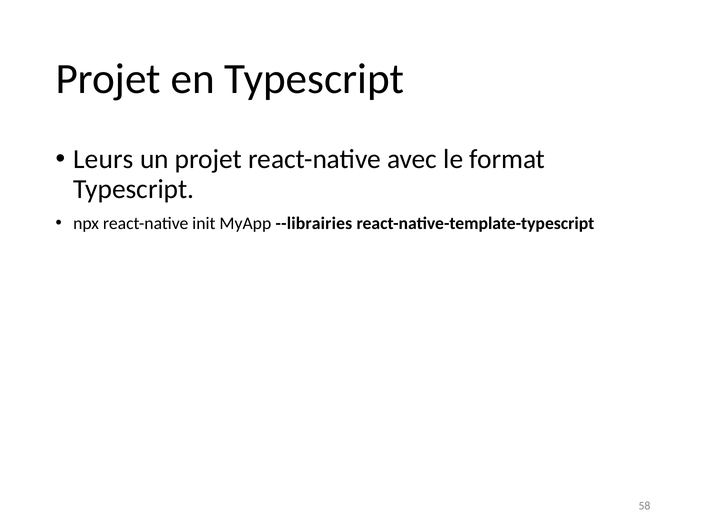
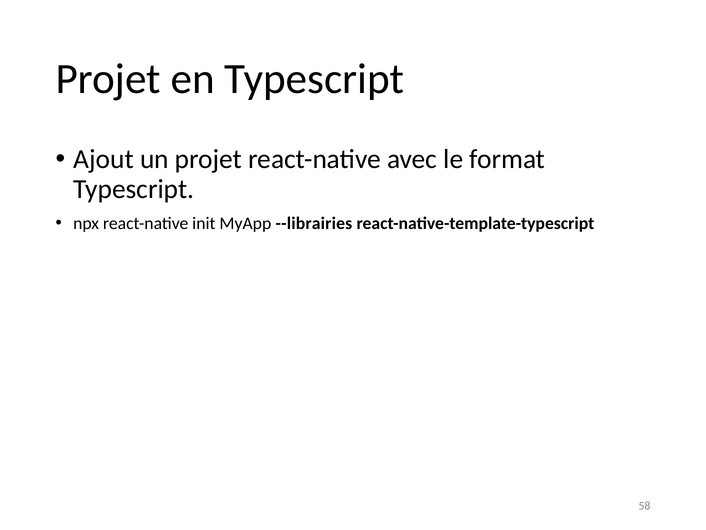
Leurs: Leurs -> Ajout (104, 159)
